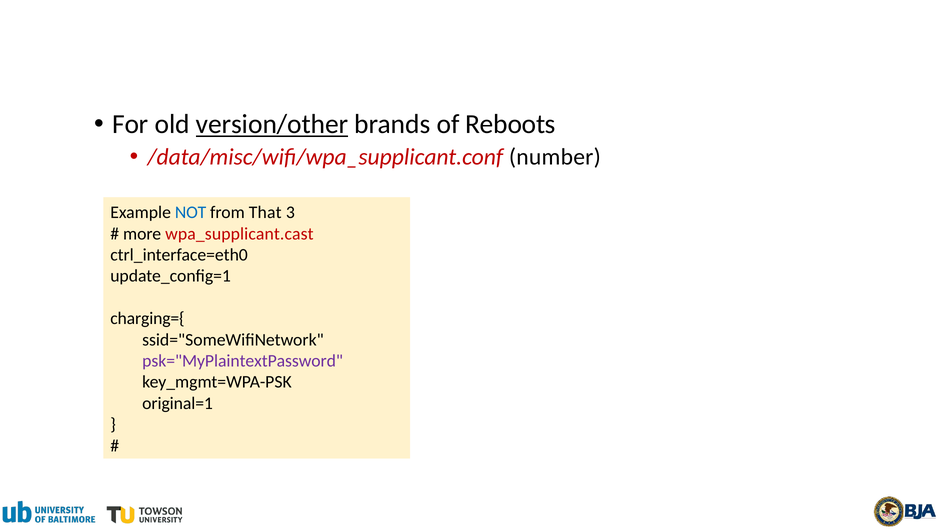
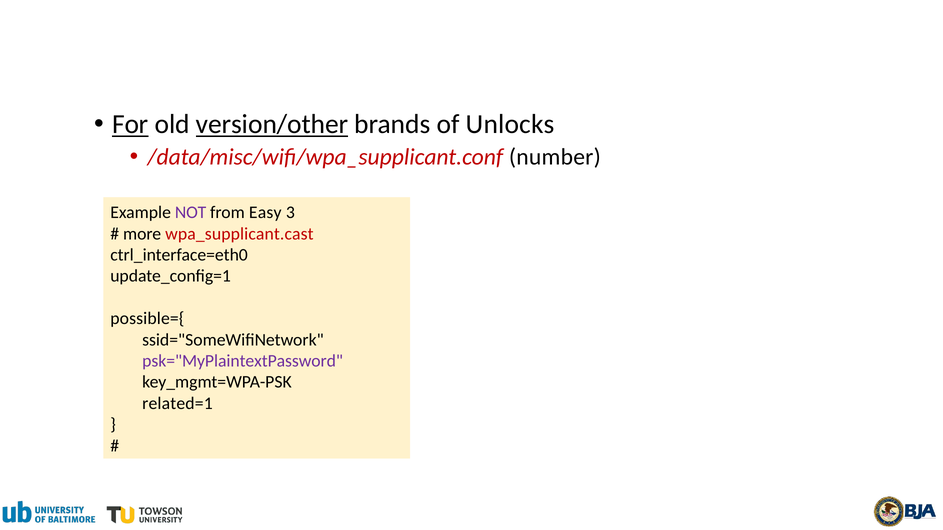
For underline: none -> present (130, 124)
Reboots: Reboots -> Unlocks (510, 124)
NOT colour: blue -> purple (191, 213)
That: That -> Easy (265, 213)
charging={: charging={ -> possible={ (147, 319)
original=1: original=1 -> related=1 (177, 404)
